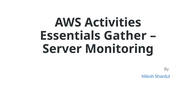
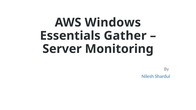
Activities: Activities -> Windows (113, 23)
